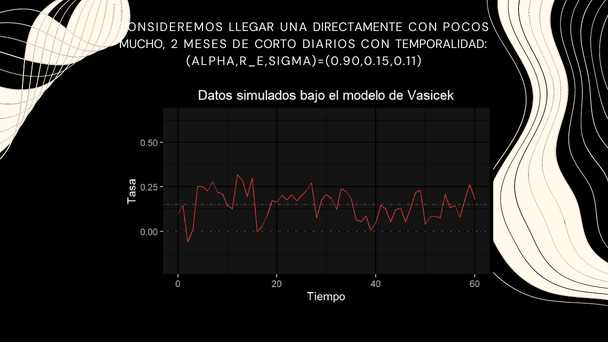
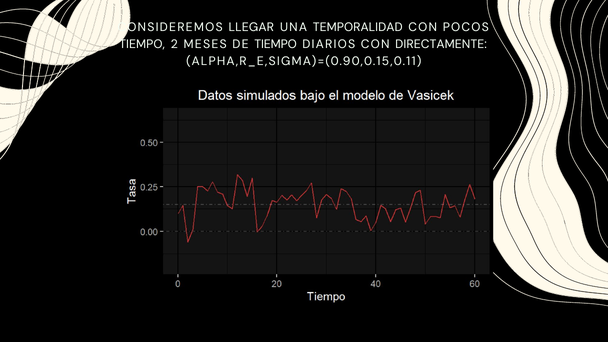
DIRECTAMENTE: DIRECTAMENTE -> TEMPORALIDAD (358, 27)
MUCHO: MUCHO -> TIEMPO (142, 44)
DE CORTO: CORTO -> TIEMPO (276, 44)
TEMPORALIDAD: TEMPORALIDAD -> DIRECTAMENTE (441, 44)
